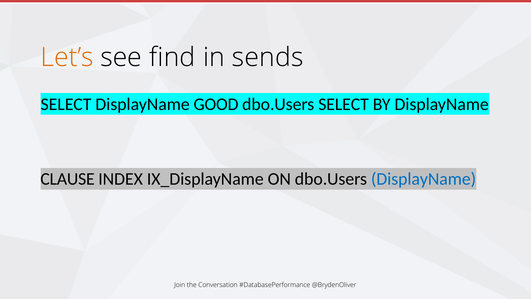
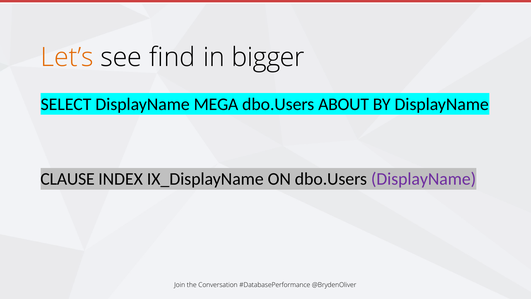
sends: sends -> bigger (268, 57)
GOOD: GOOD -> MEGA (216, 104)
dbo.Users SELECT: SELECT -> ABOUT (344, 104)
DisplayName colour: blue -> purple (424, 179)
